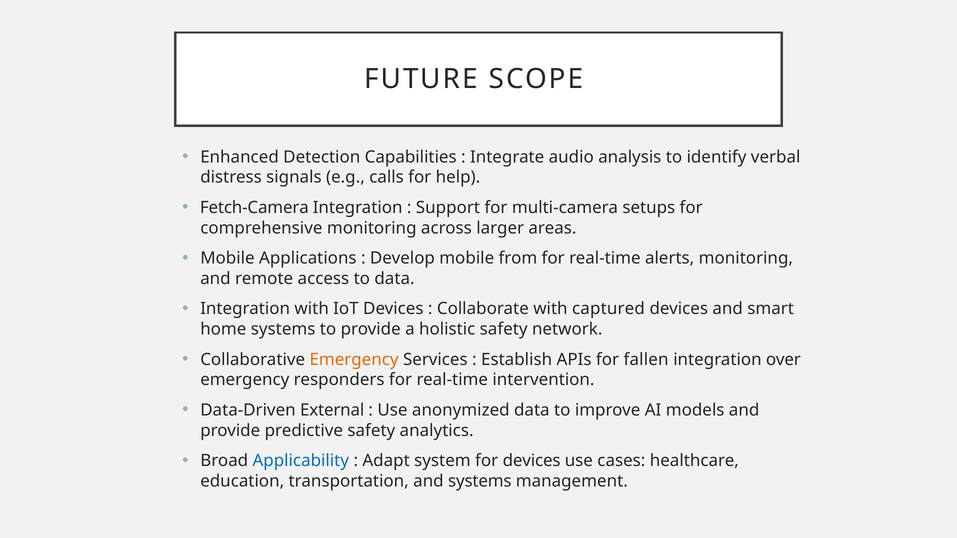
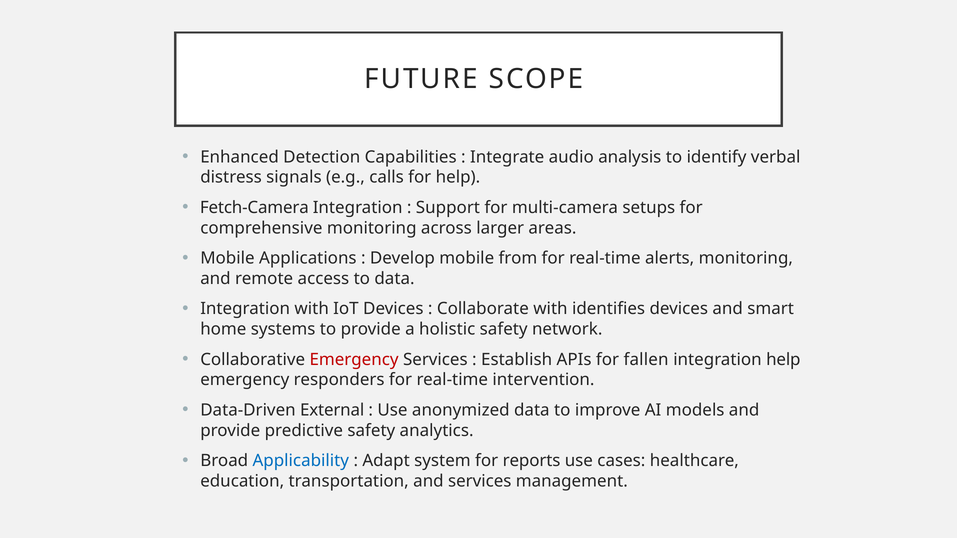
captured: captured -> identifies (609, 309)
Emergency colour: orange -> red (354, 360)
integration over: over -> help (783, 360)
for devices: devices -> reports (532, 461)
and systems: systems -> services (480, 481)
